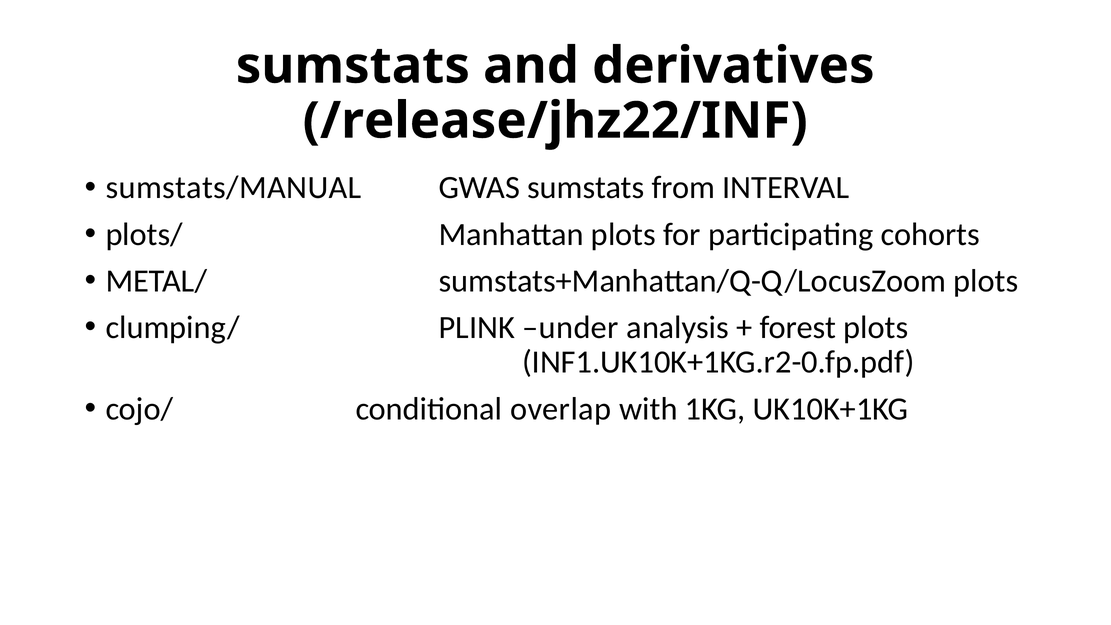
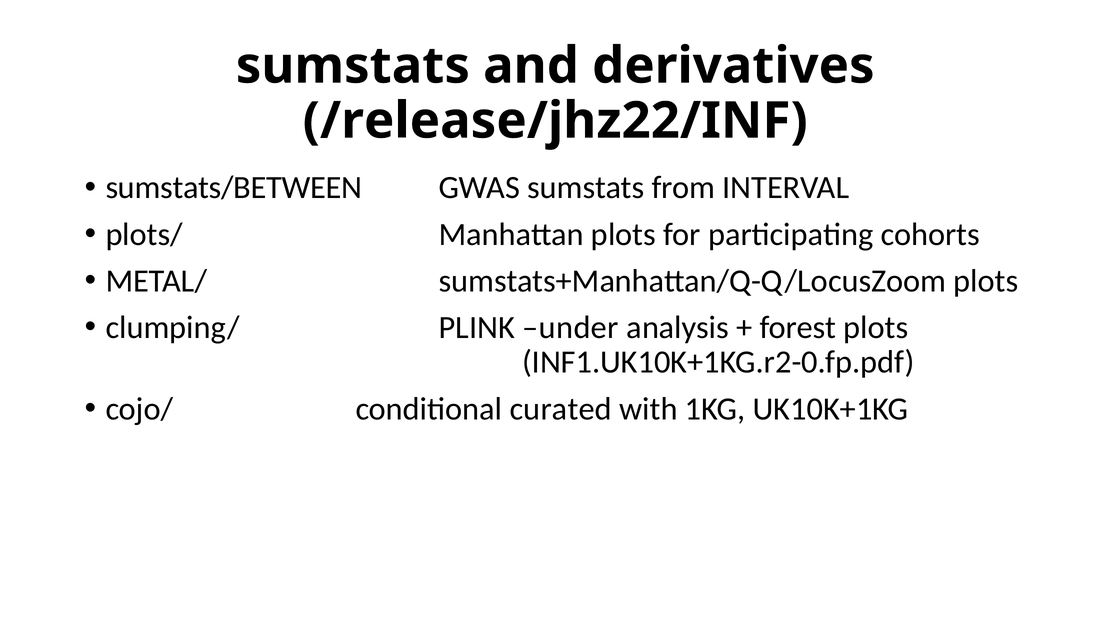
sumstats/MANUAL: sumstats/MANUAL -> sumstats/BETWEEN (234, 188)
overlap: overlap -> curated (561, 409)
